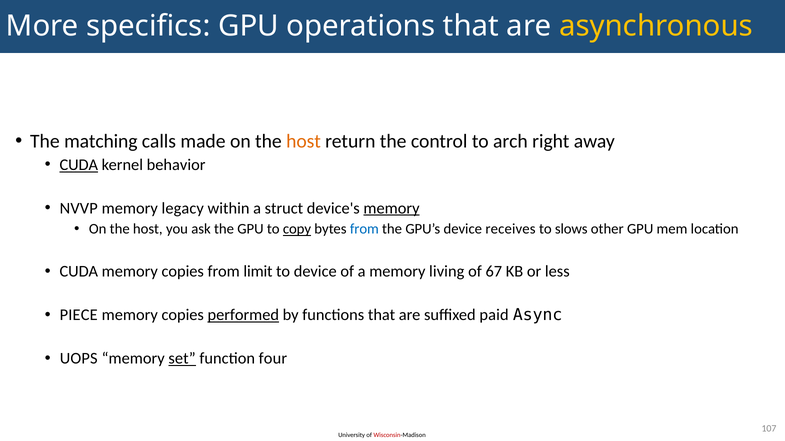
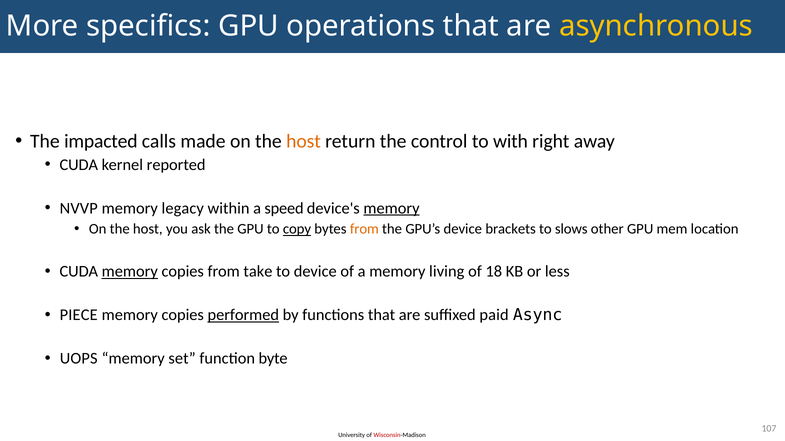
matching: matching -> impacted (101, 141)
arch: arch -> with (510, 141)
CUDA underline: present -> none (79, 165)
behavior: behavior -> reported (176, 165)
struct: struct -> speed (284, 208)
from colour: blue -> orange (364, 229)
receives: receives -> brackets (511, 229)
memory underline: none -> present (130, 272)
limit: limit -> take (258, 272)
67: 67 -> 18 (494, 272)
set underline: present -> none (182, 359)
four: four -> byte (273, 359)
